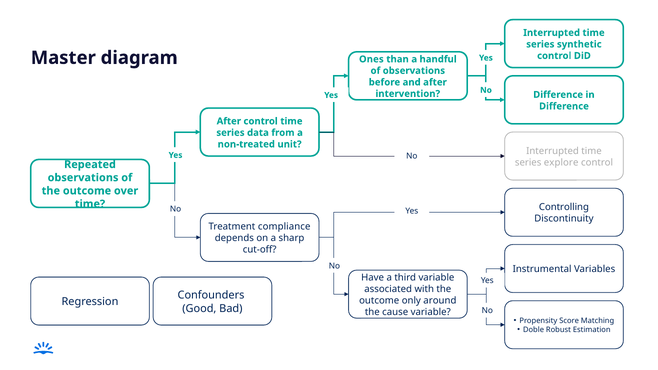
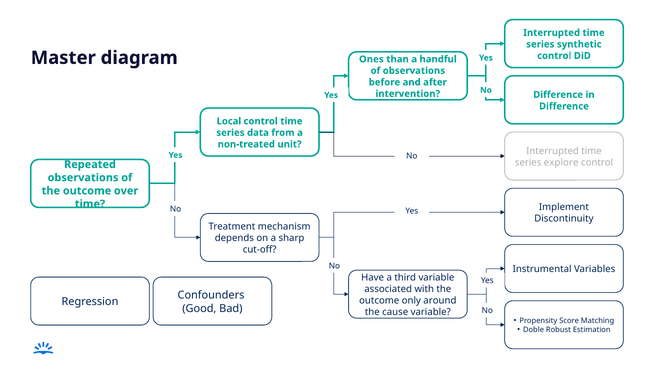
After: After -> Local (229, 121)
Controlling: Controlling -> Implement (564, 207)
compliance: compliance -> mechanism (284, 227)
